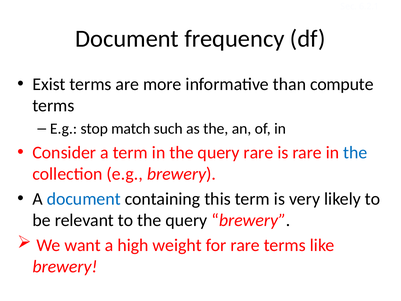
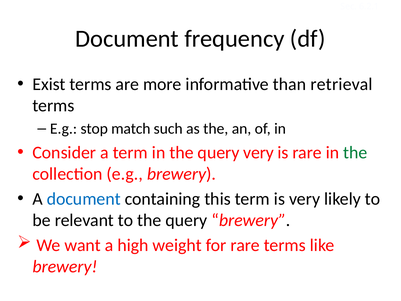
compute: compute -> retrieval (342, 84)
query rare: rare -> very (259, 152)
the colour: blue -> green (355, 152)
